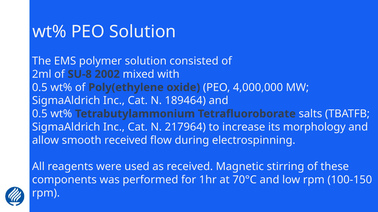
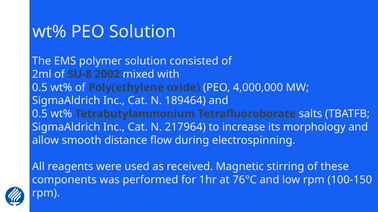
smooth received: received -> distance (126, 141)
70°C: 70°C -> 76°C (245, 180)
